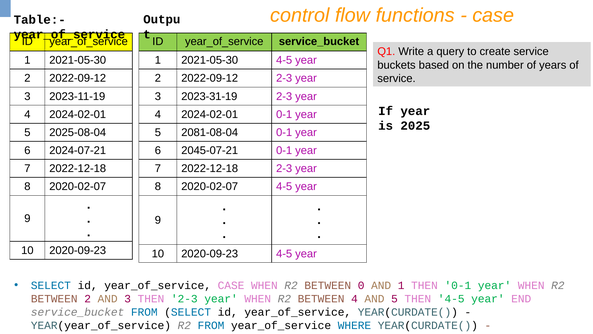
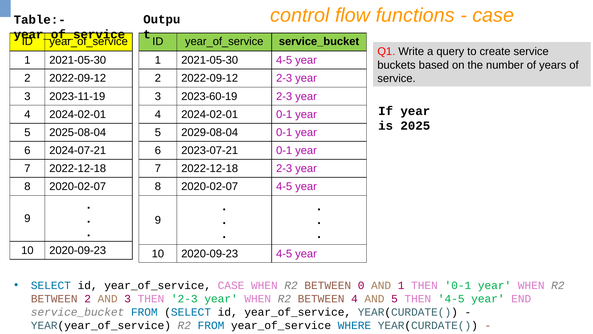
2023-31-19: 2023-31-19 -> 2023-60-19 (209, 96)
2081-08-04: 2081-08-04 -> 2029-08-04 (210, 132)
2045-07-21: 2045-07-21 -> 2023-07-21 (210, 150)
